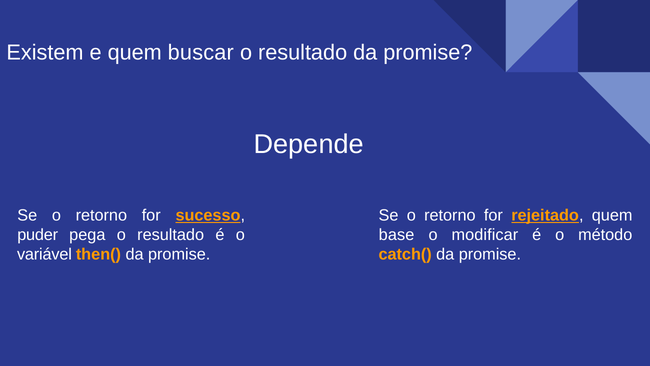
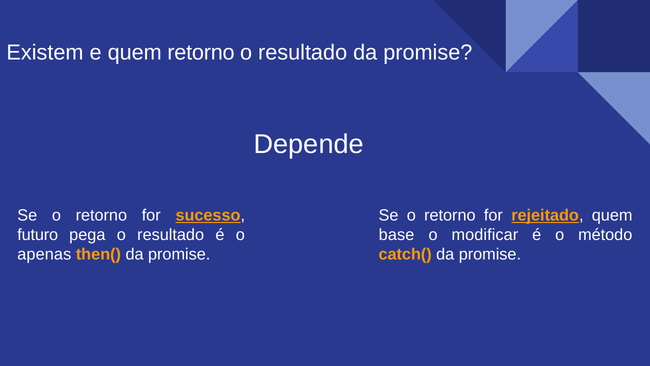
quem buscar: buscar -> retorno (201, 52)
puder: puder -> futuro (38, 235)
variável: variável -> apenas (44, 254)
